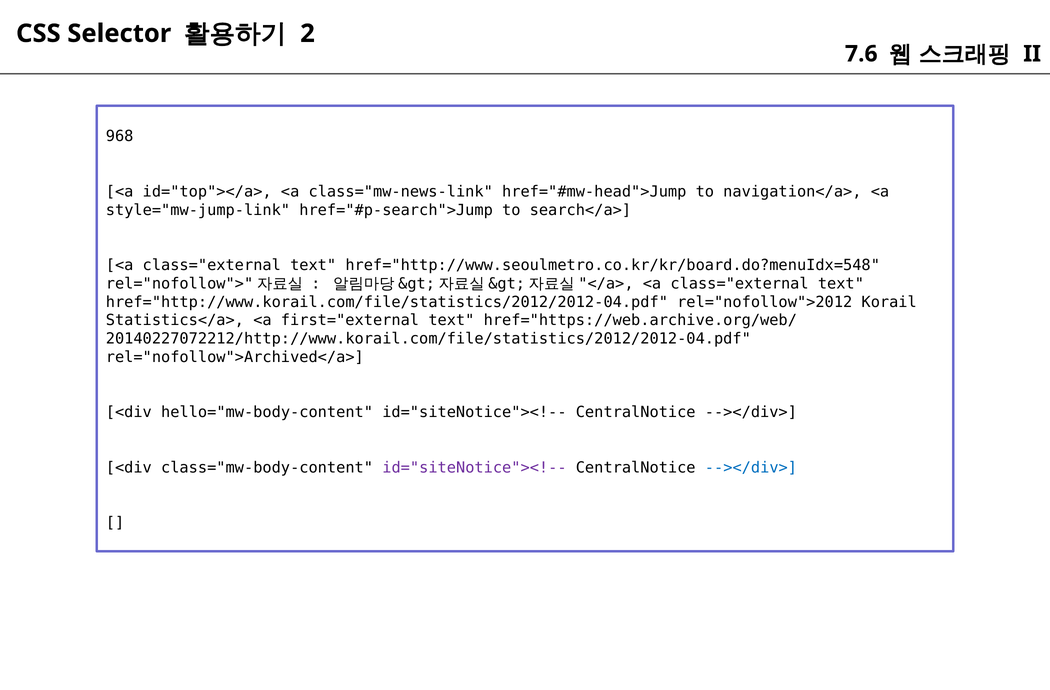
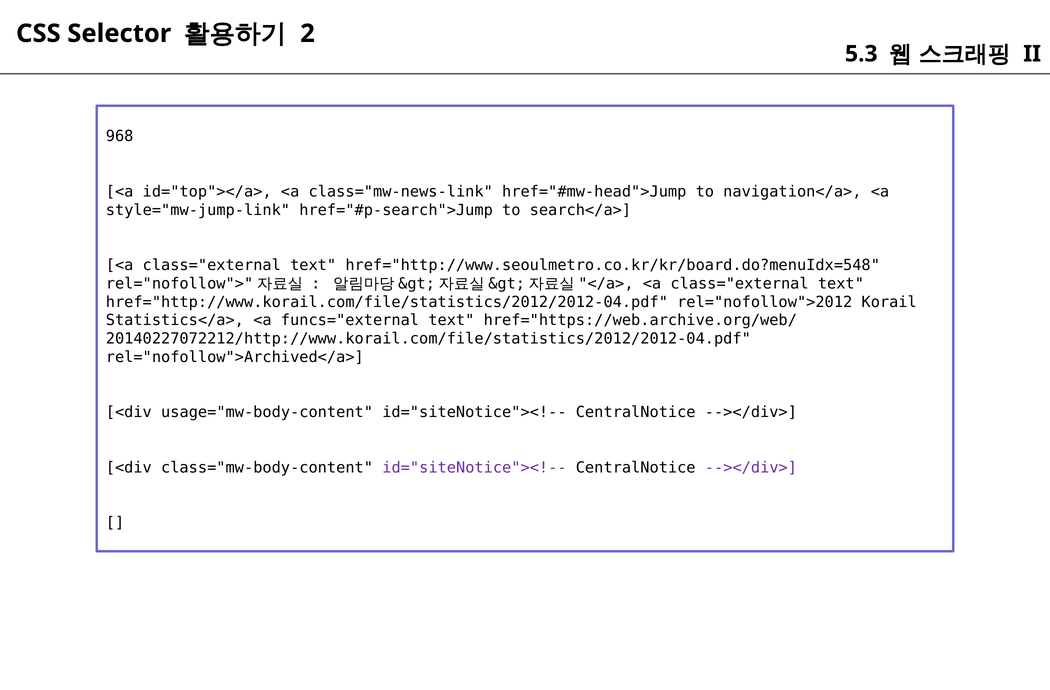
7.6: 7.6 -> 5.3 (861, 54)
first="external: first="external -> funcs="external (350, 320)
hello="mw-body-content: hello="mw-body-content -> usage="mw-body-content (267, 412)
--></div> colour: blue -> purple (751, 467)
